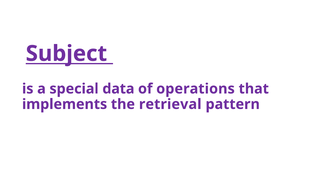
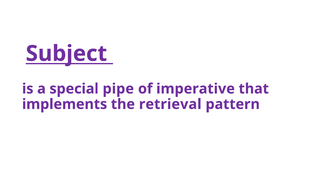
data: data -> pipe (118, 89)
operations: operations -> imperative (196, 89)
